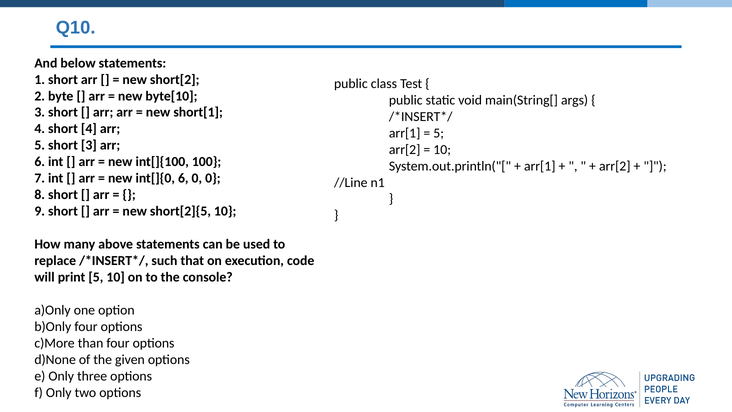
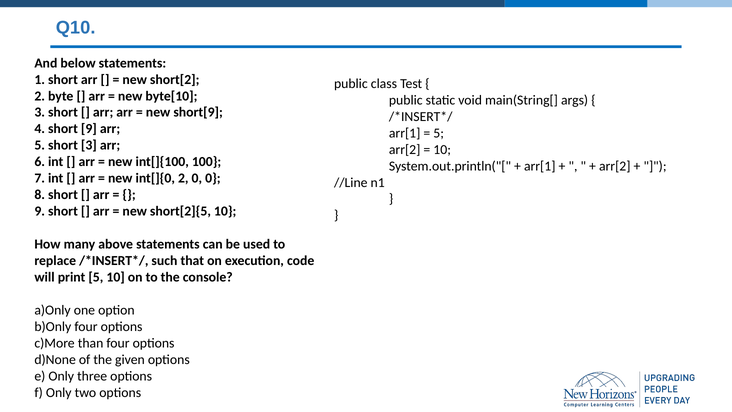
short[1: short[1 -> short[9 (198, 112)
short 4: 4 -> 9 (89, 129)
int[]{0 6: 6 -> 2 (183, 178)
